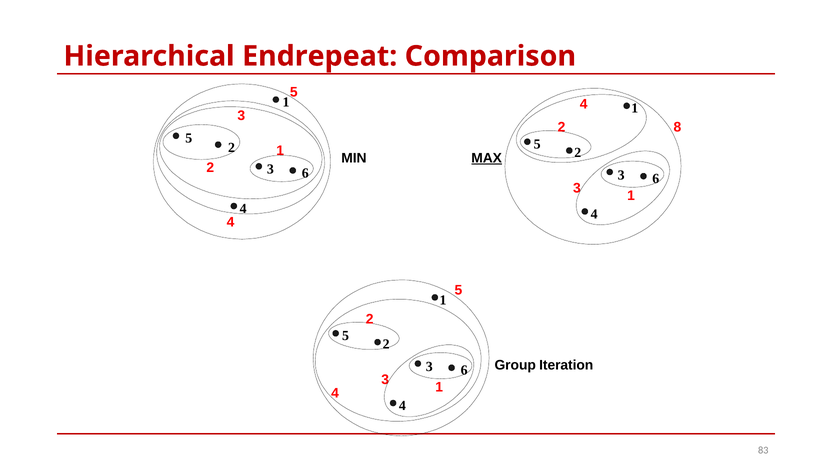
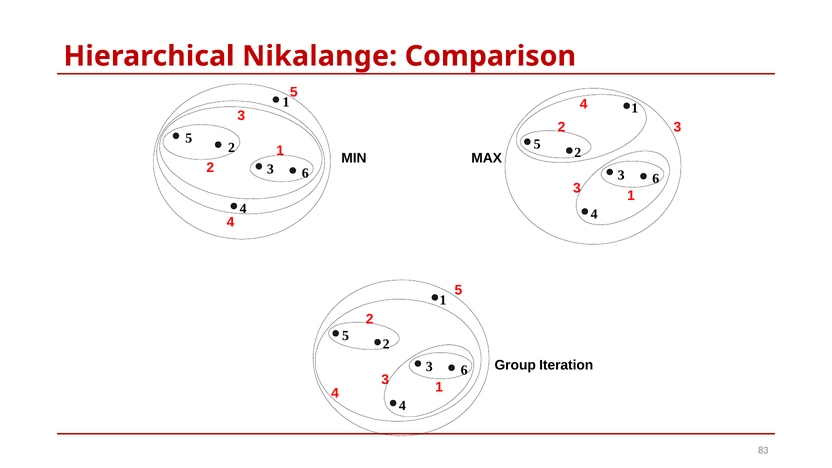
Endrepeat: Endrepeat -> Nikalange (320, 56)
8: 8 -> 3 (677, 127)
MAX underline: present -> none (487, 158)
